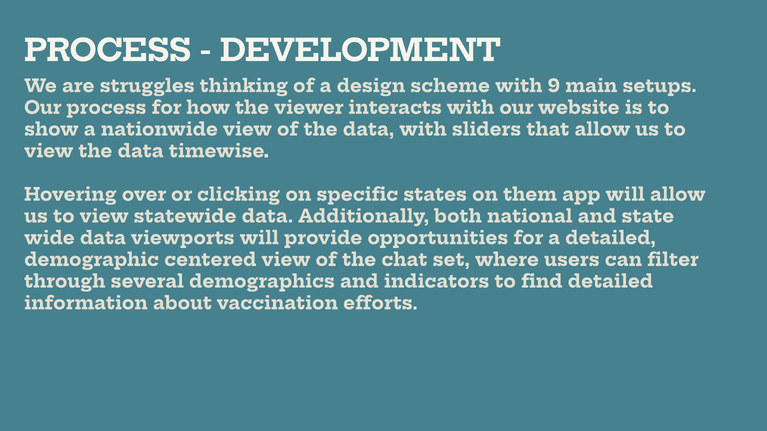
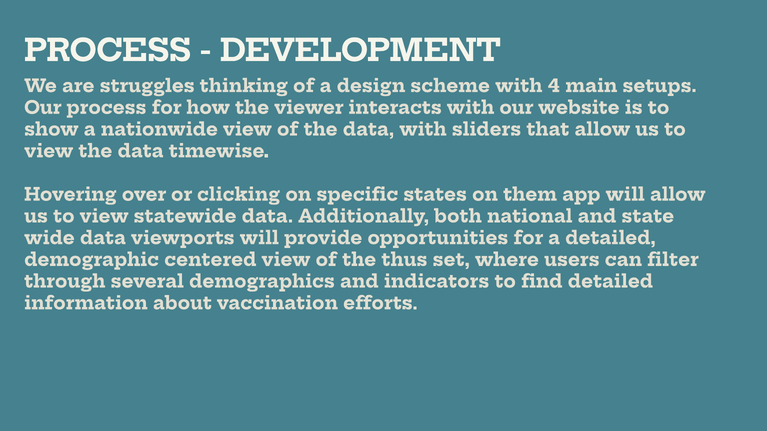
9: 9 -> 4 (554, 86)
chat: chat -> thus (404, 260)
